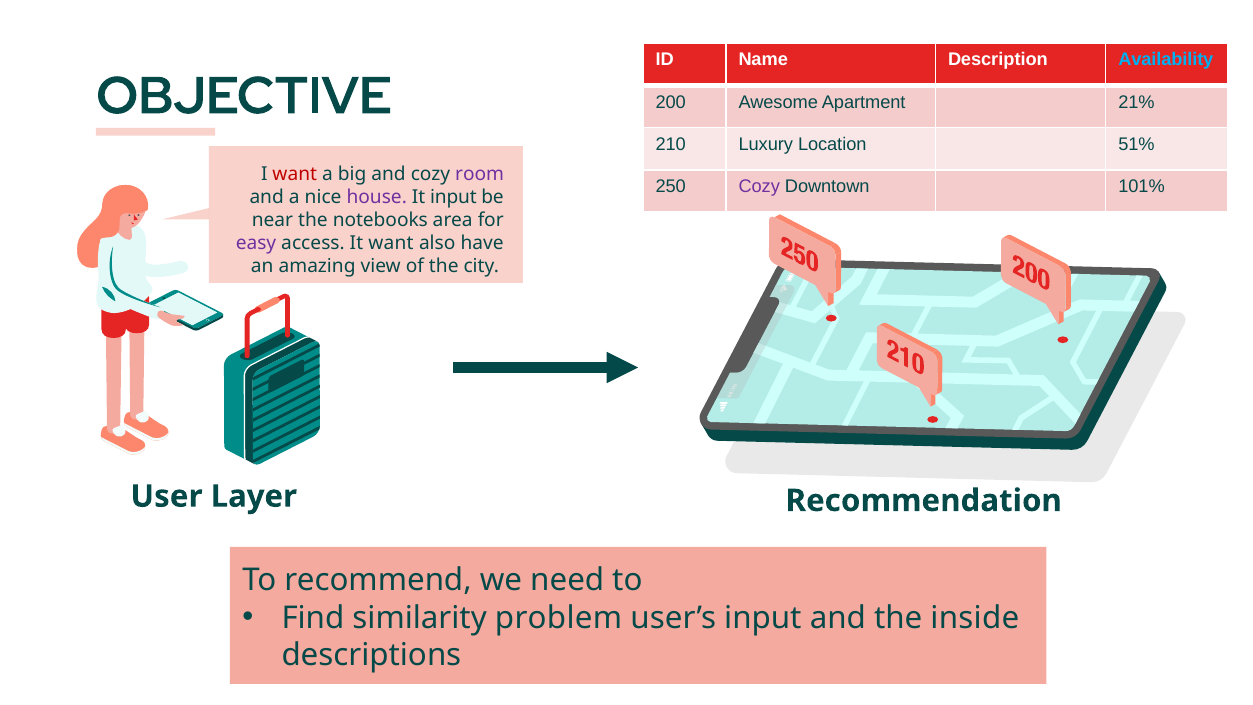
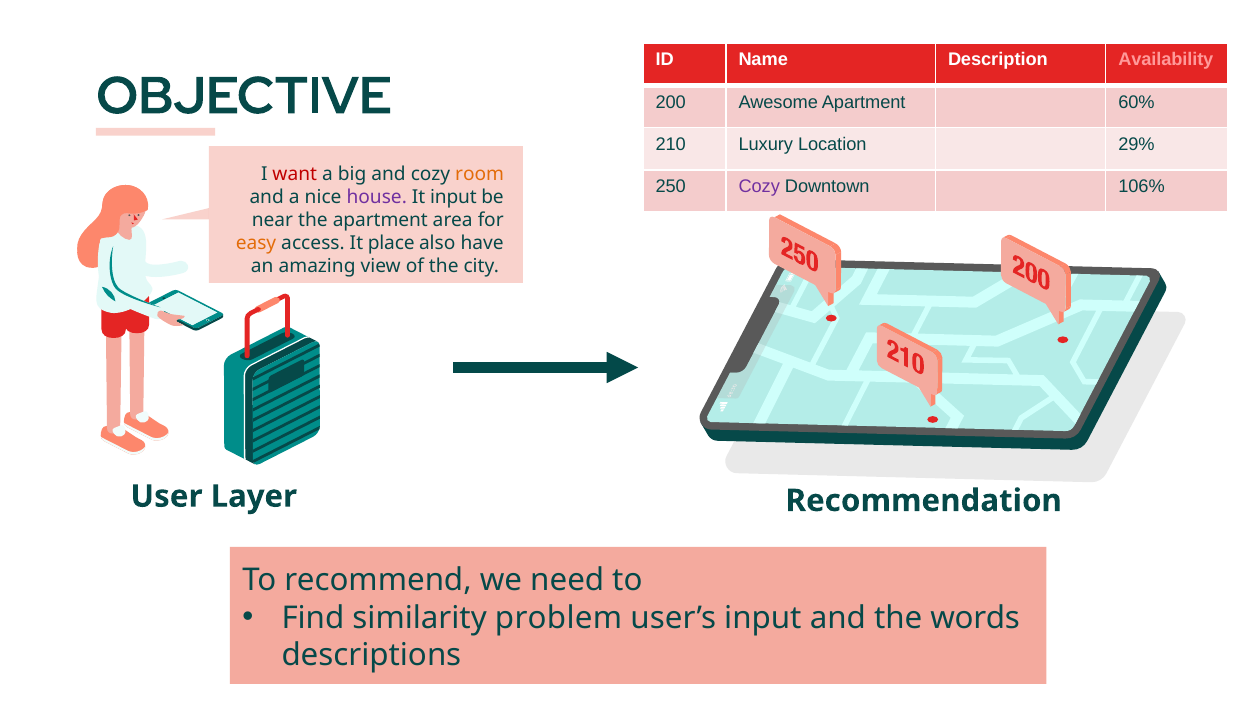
Availability colour: light blue -> pink (1166, 60)
21%: 21% -> 60% (1136, 102)
51%: 51% -> 29% (1136, 144)
room colour: purple -> orange (480, 174)
101%: 101% -> 106% (1142, 186)
the notebooks: notebooks -> apartment (380, 220)
easy colour: purple -> orange (256, 243)
It want: want -> place (391, 243)
inside: inside -> words (975, 618)
